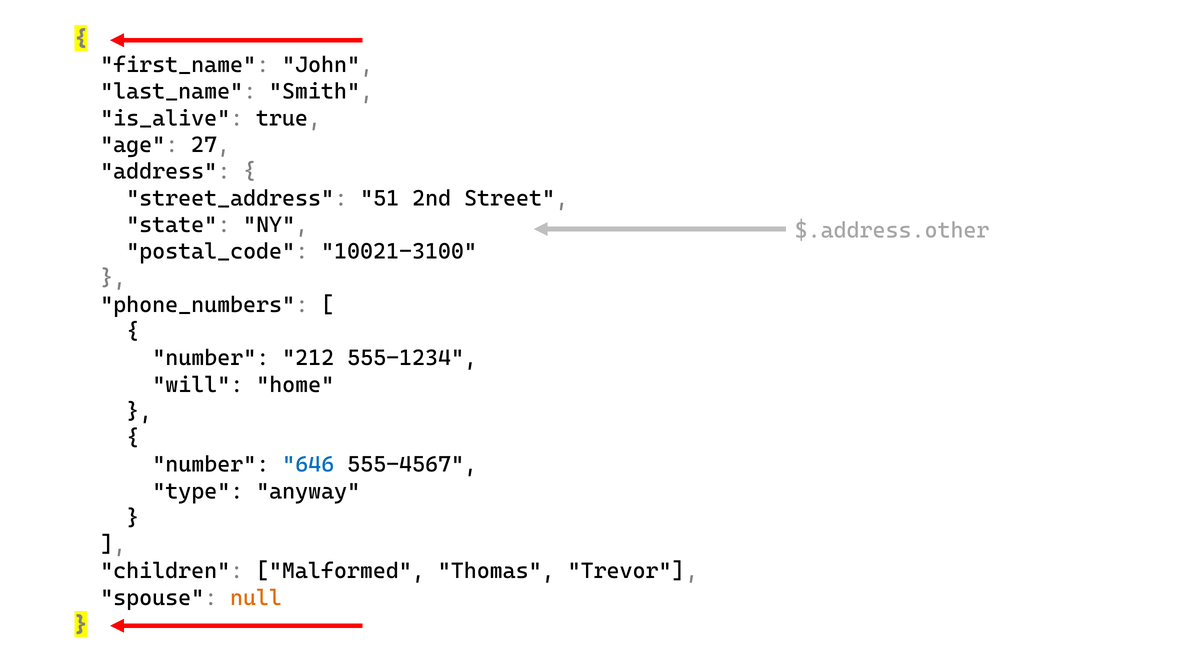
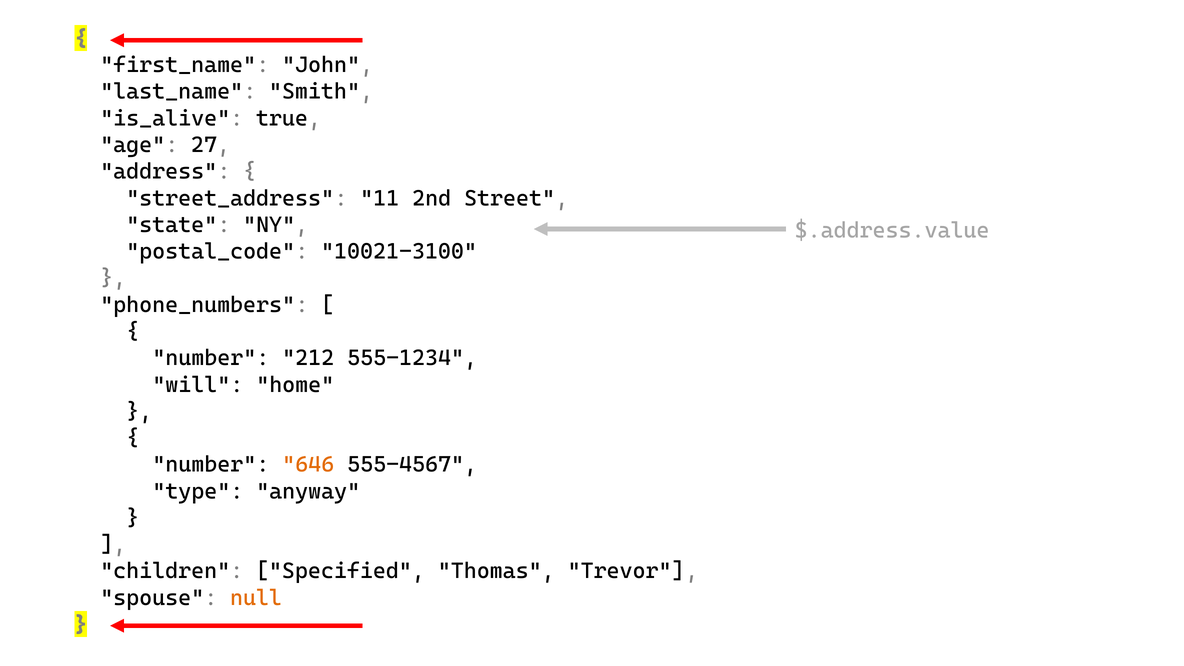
51: 51 -> 11 (380, 198)
$.address.other: $.address.other -> $.address.value (892, 230)
646 colour: blue -> orange (308, 465)
Malformed: Malformed -> Specified (340, 571)
